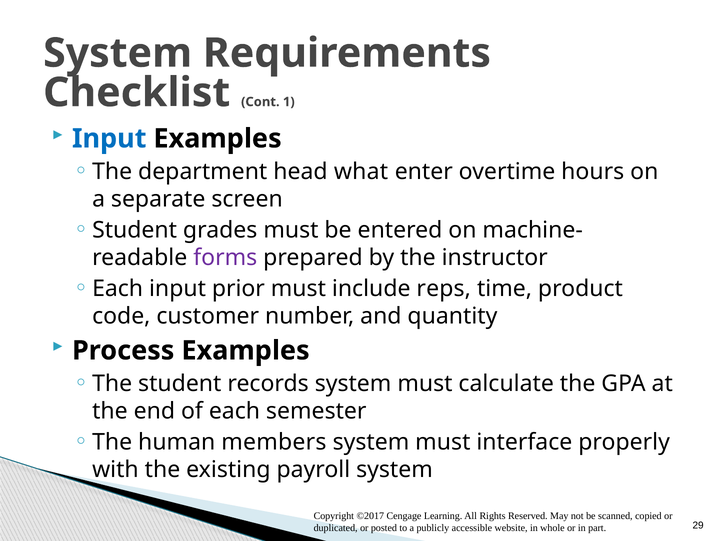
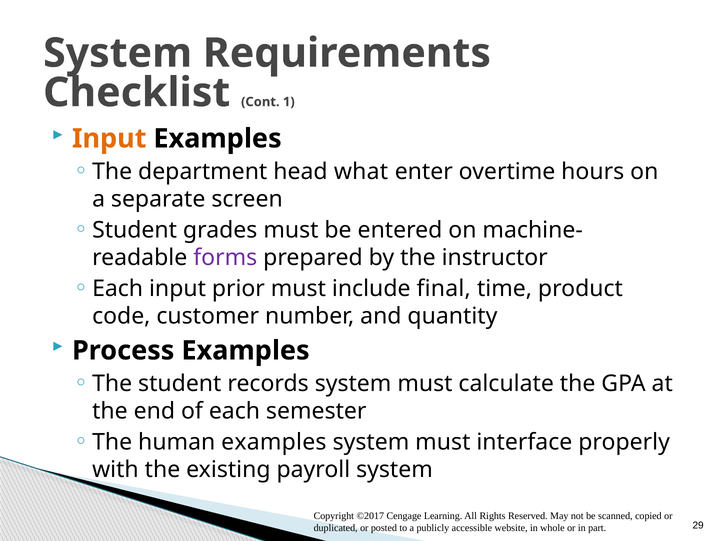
Input colour: blue -> orange (109, 138)
reps: reps -> final (444, 288)
human members: members -> examples (274, 442)
